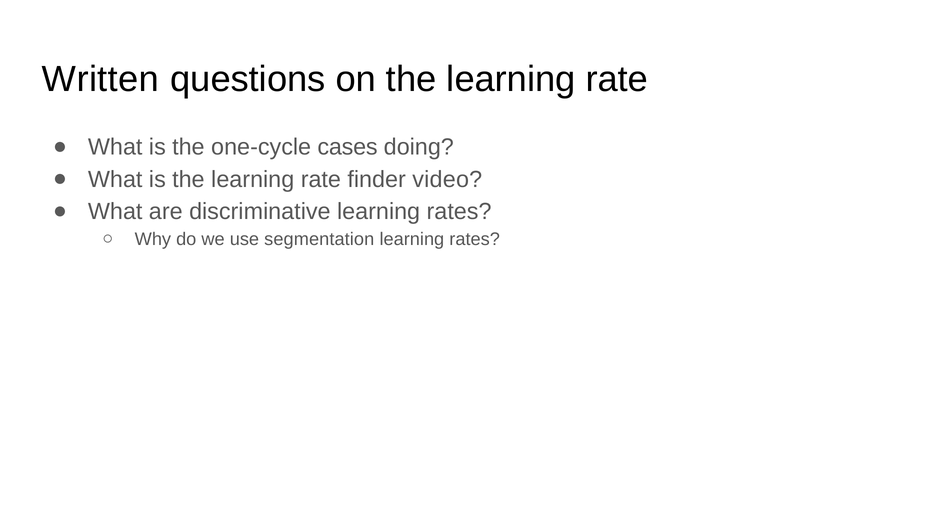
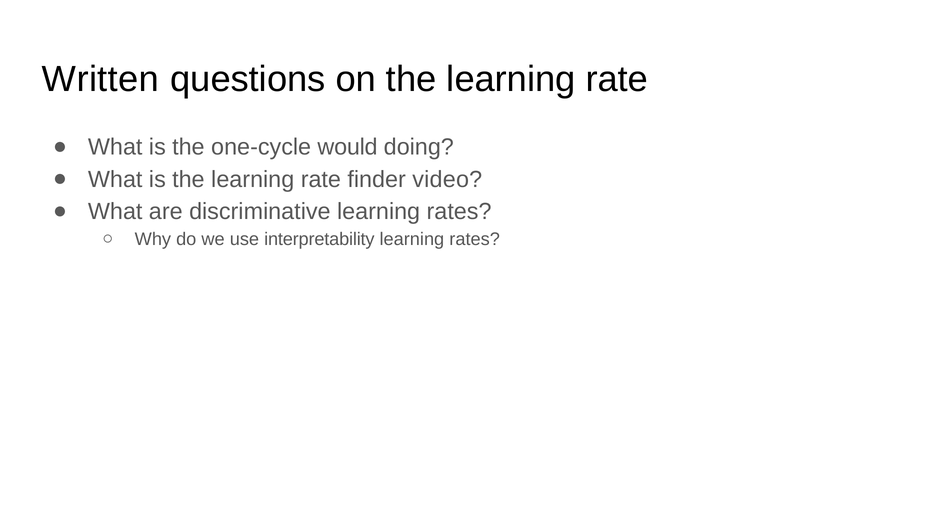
cases: cases -> would (348, 147)
segmentation: segmentation -> interpretability (319, 239)
